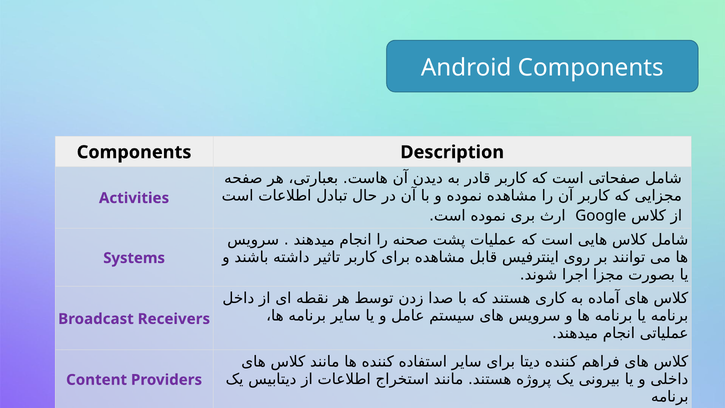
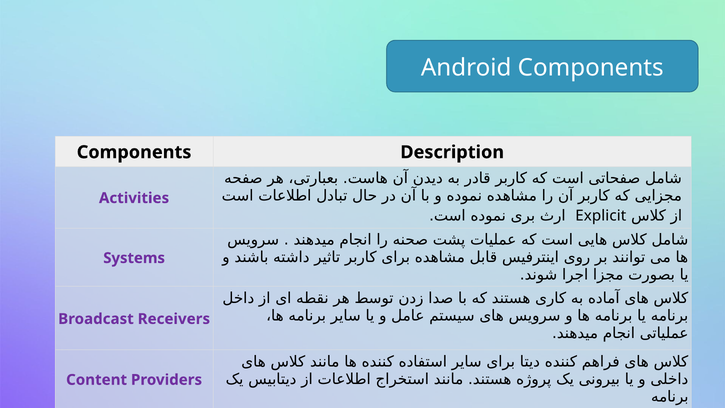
Google: Google -> Explicit (601, 216)
